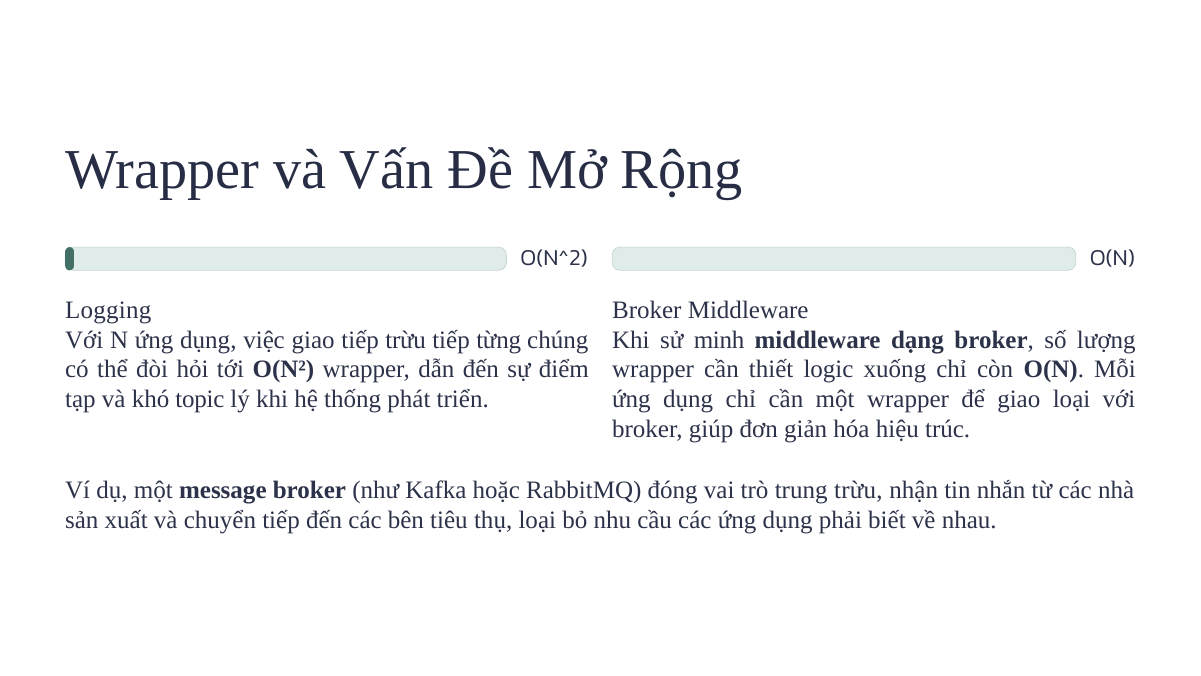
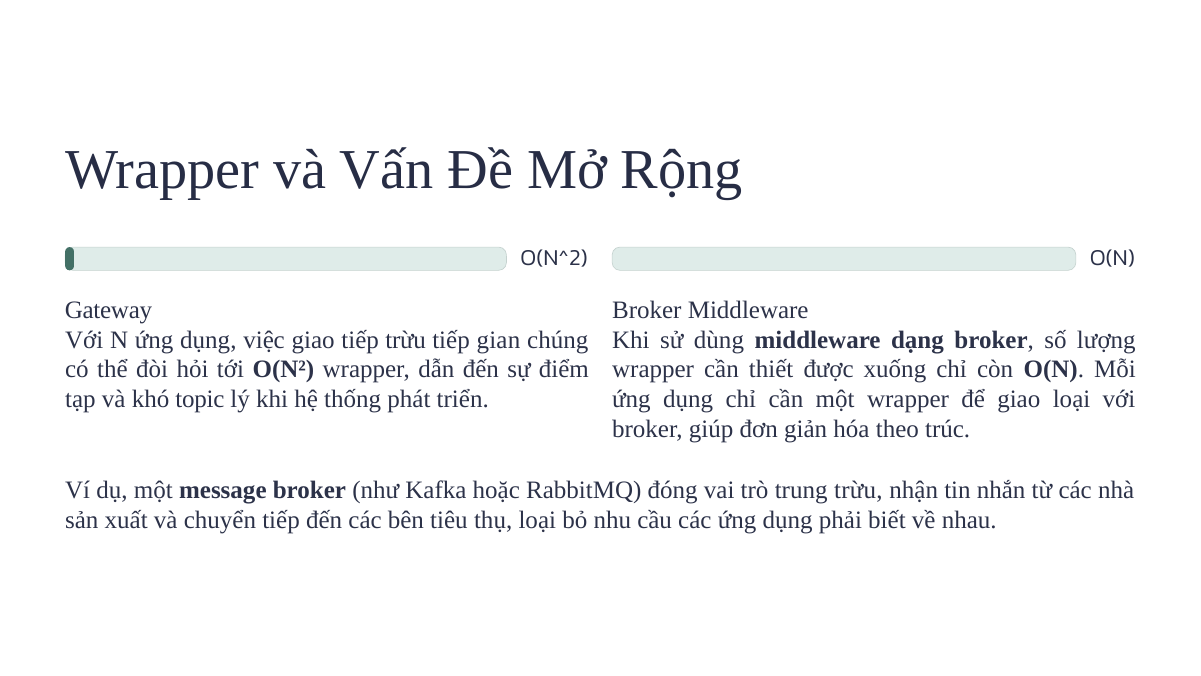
Logging: Logging -> Gateway (108, 310)
từng: từng -> gian (498, 340)
minh: minh -> dùng (719, 340)
logic: logic -> được (829, 369)
hiệu: hiệu -> theo (897, 429)
